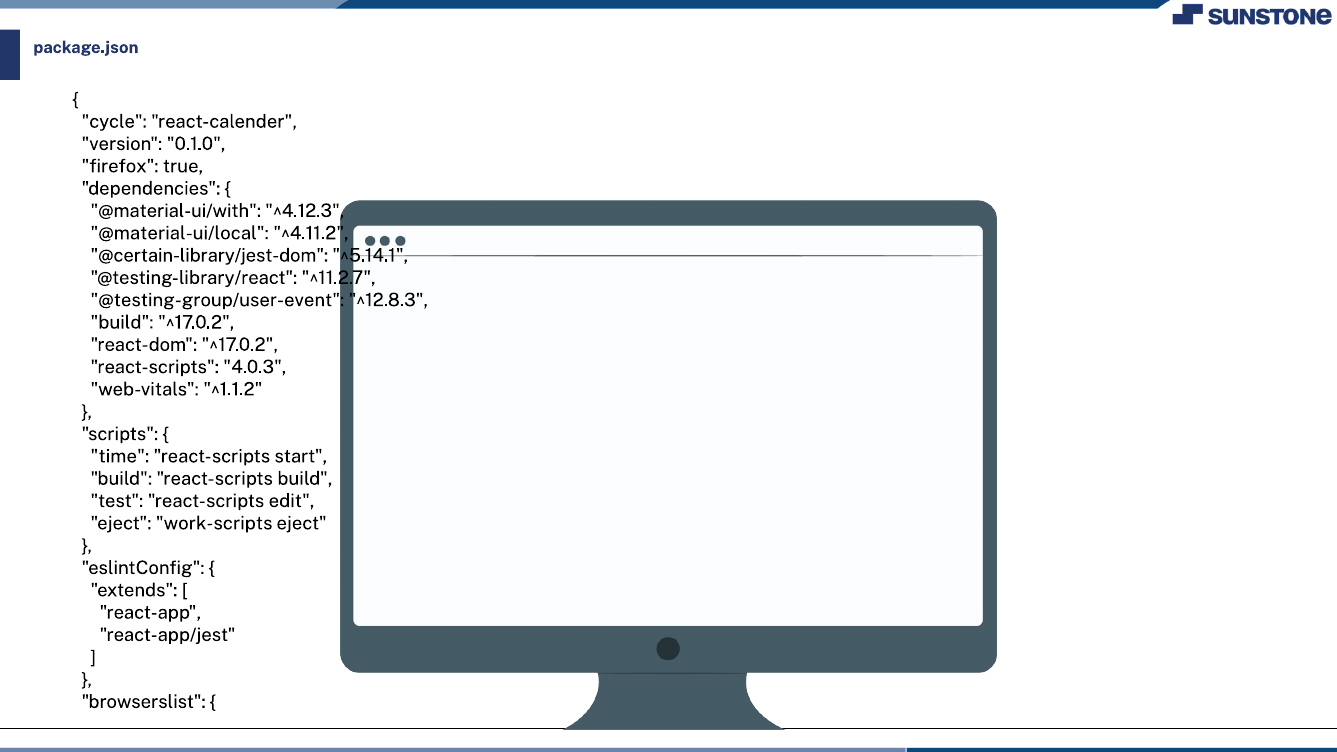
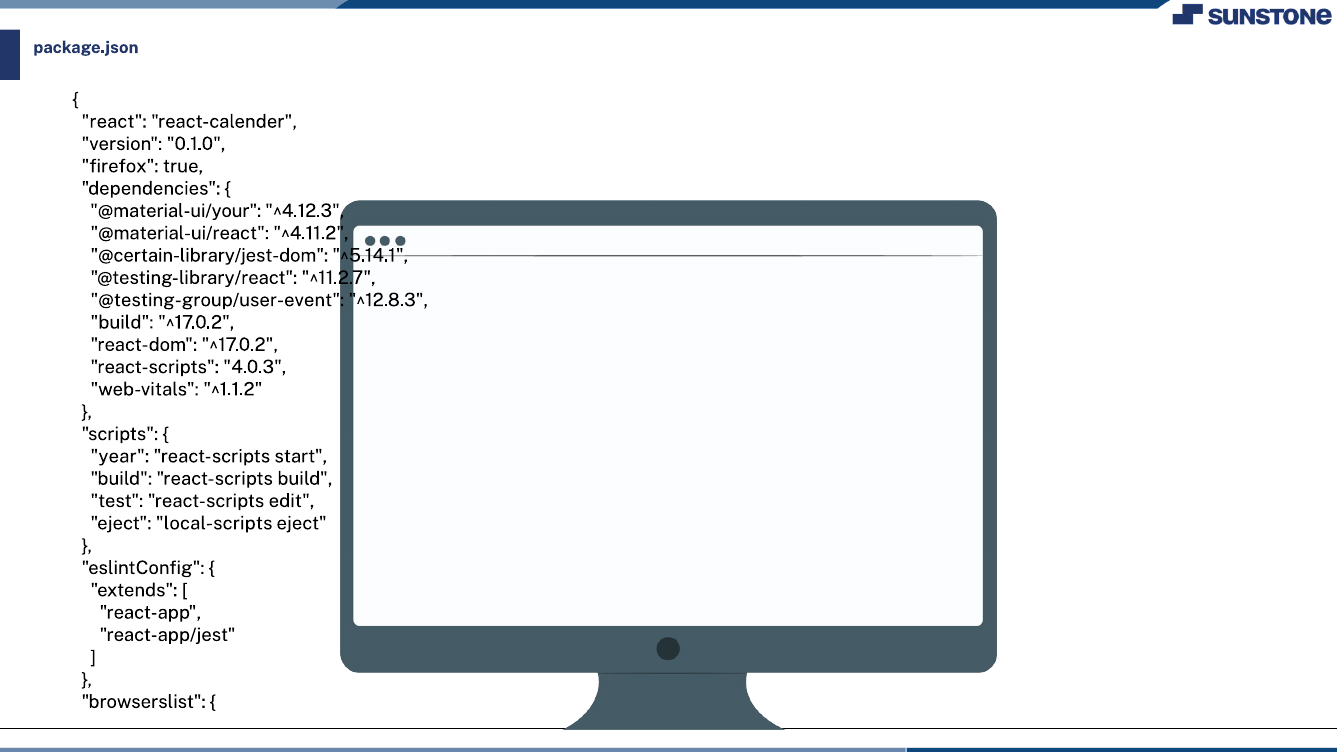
cycle: cycle -> react (114, 122)
@material-ui/with: @material-ui/with -> @material-ui/your (176, 211)
@material-ui/local: @material-ui/local -> @material-ui/react (180, 233)
time: time -> year (120, 456)
work-scripts: work-scripts -> local-scripts (214, 523)
